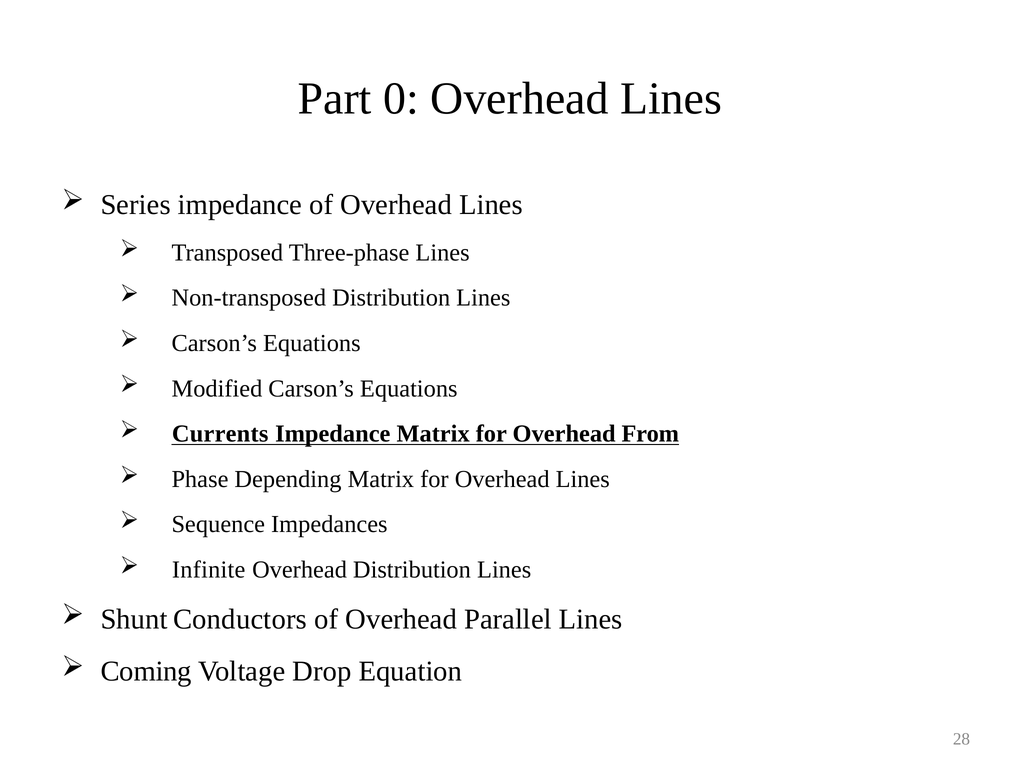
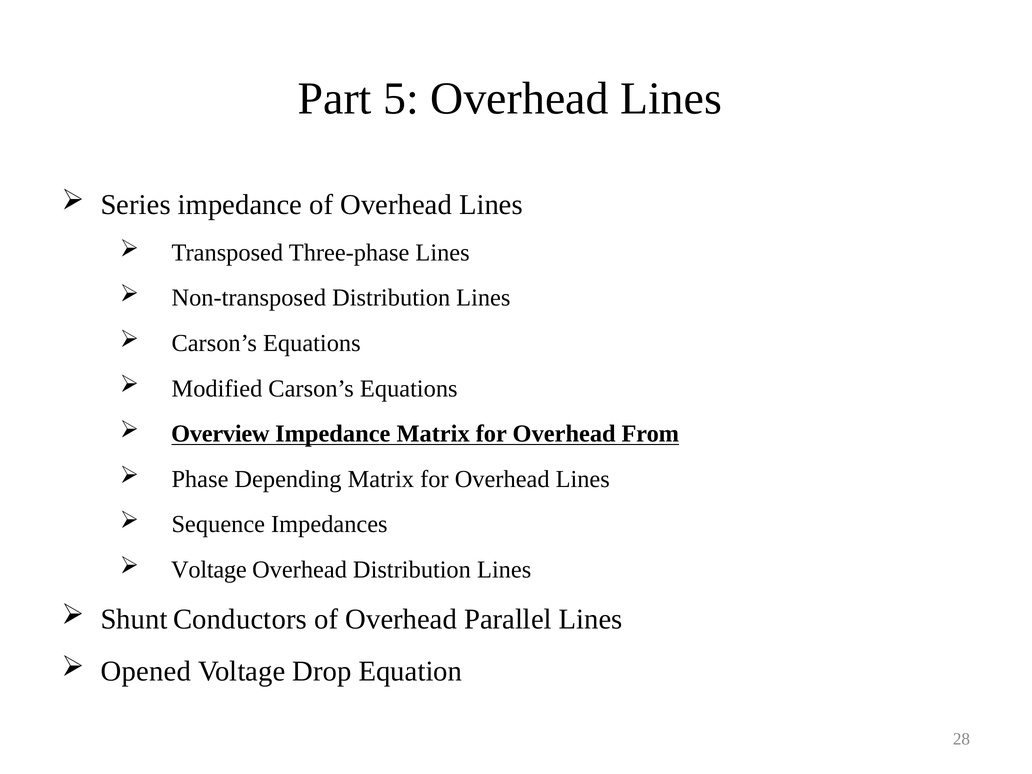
0: 0 -> 5 (401, 99)
Currents: Currents -> Overview (220, 434)
Infinite: Infinite -> Voltage (209, 570)
Coming: Coming -> Opened (146, 671)
